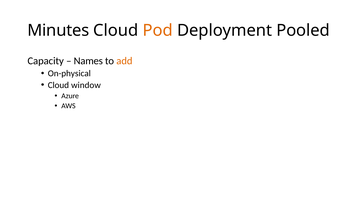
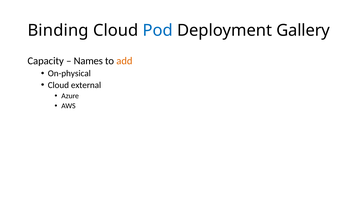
Minutes: Minutes -> Binding (58, 30)
Pod colour: orange -> blue (158, 30)
Pooled: Pooled -> Gallery (303, 30)
window: window -> external (86, 85)
